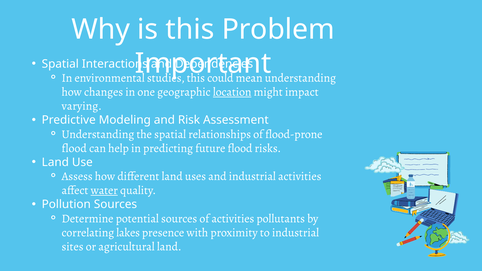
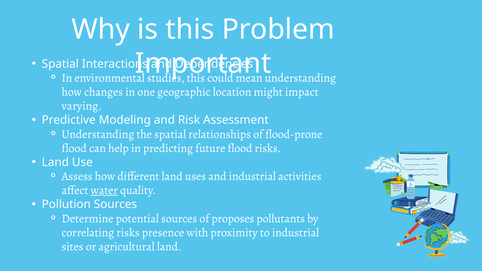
location underline: present -> none (232, 92)
of activities: activities -> proposes (233, 219)
correlating lakes: lakes -> risks (128, 233)
